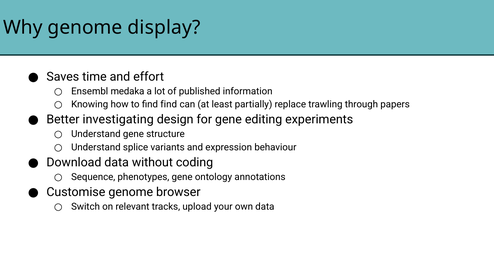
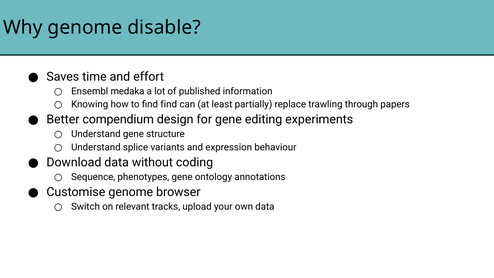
display: display -> disable (164, 28)
investigating: investigating -> compendium (118, 119)
